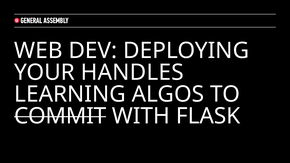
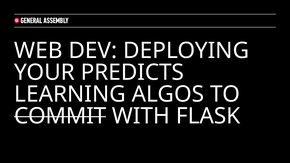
HANDLES: HANDLES -> PREDICTS (132, 72)
